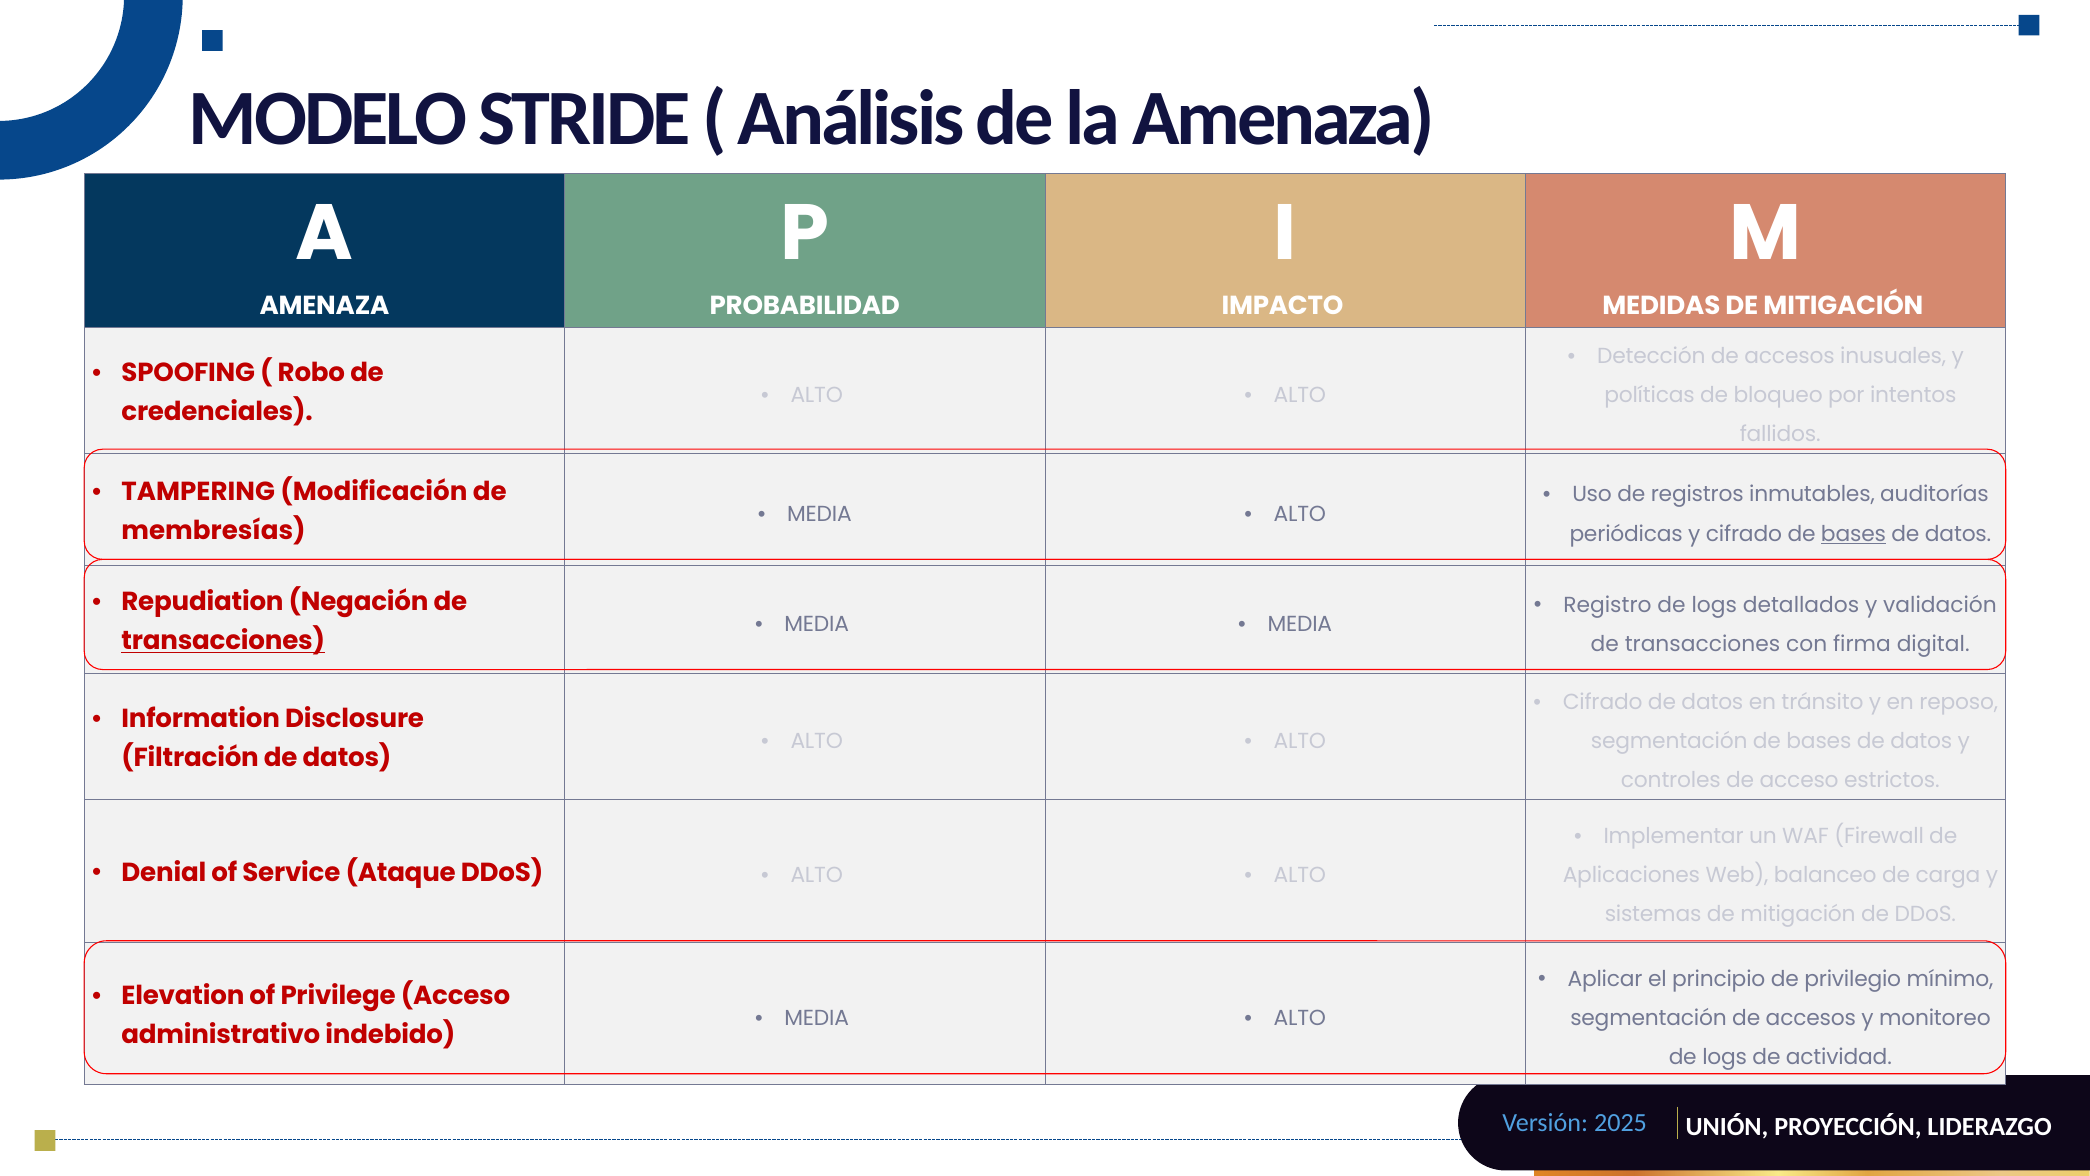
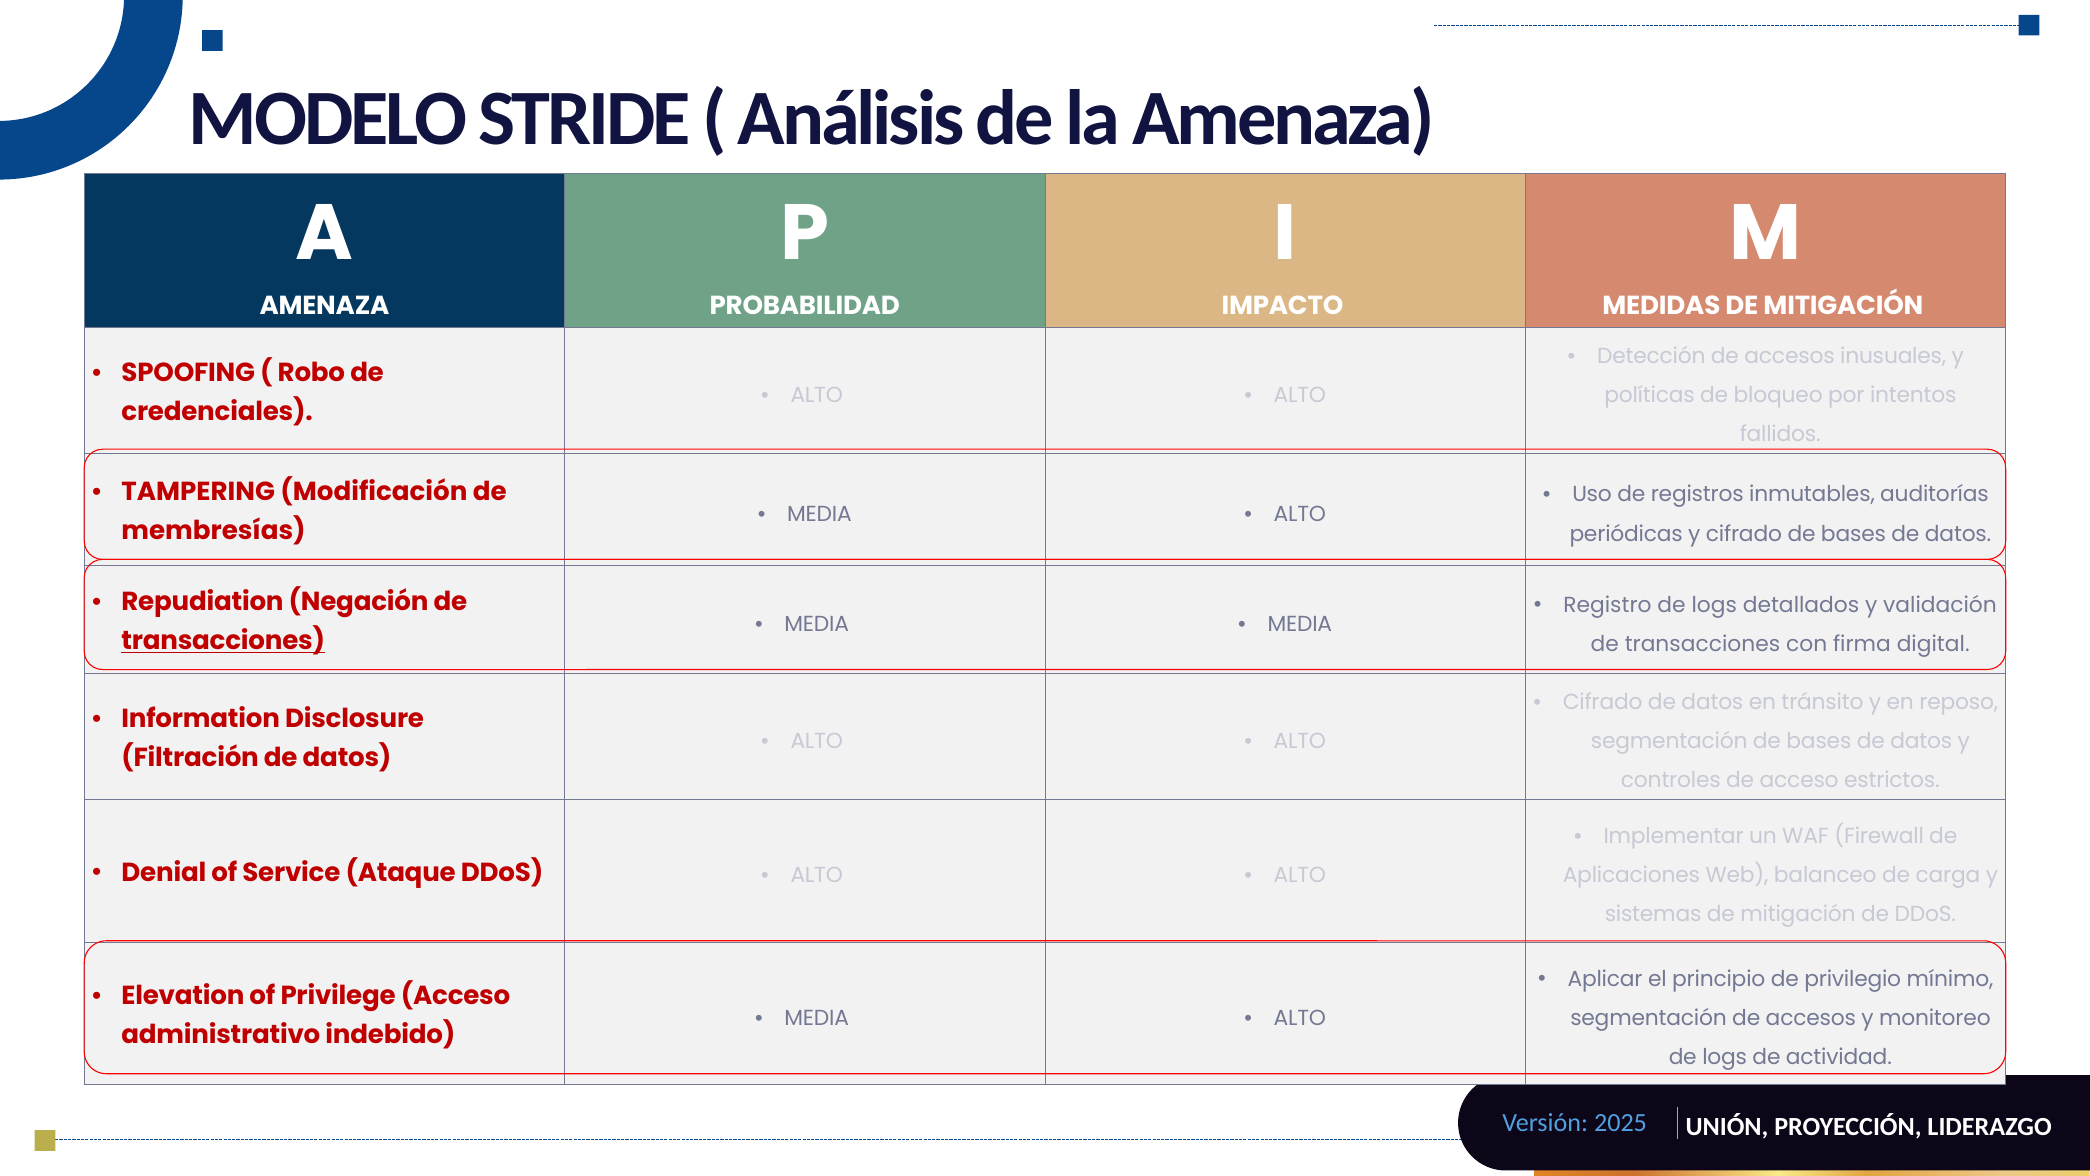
bases underline: present -> none (1854, 534)
